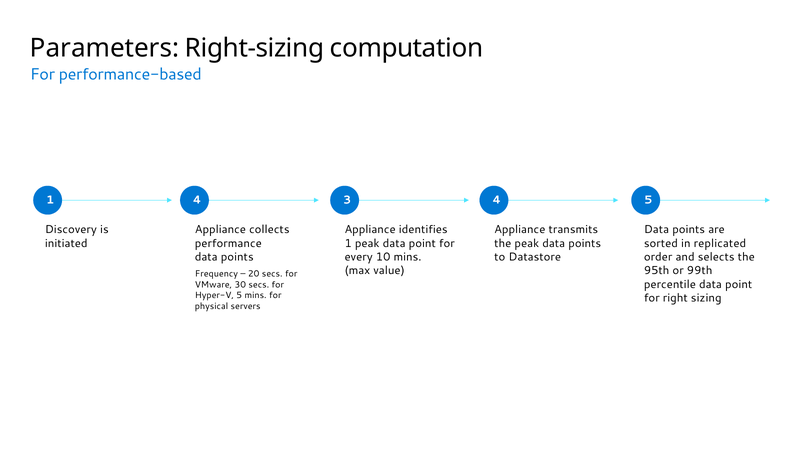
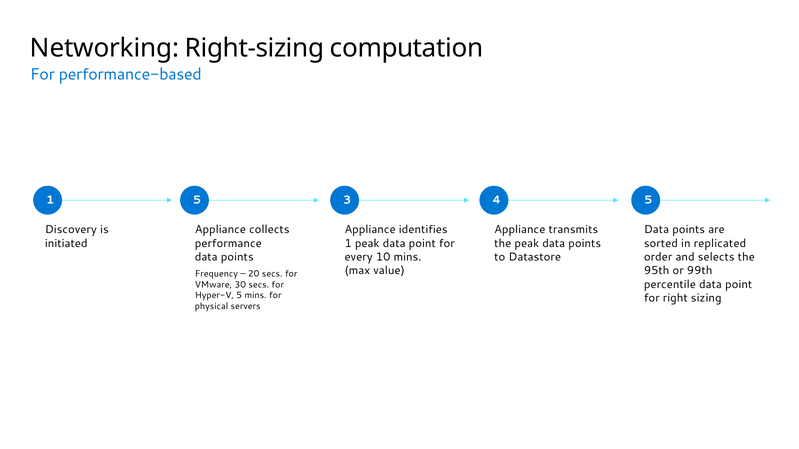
Parameters: Parameters -> Networking (105, 48)
1 4: 4 -> 5 (197, 200)
